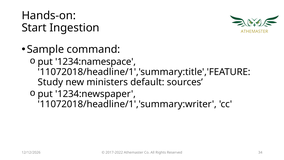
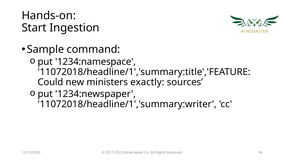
Study: Study -> Could (50, 82)
default: default -> exactly (147, 82)
